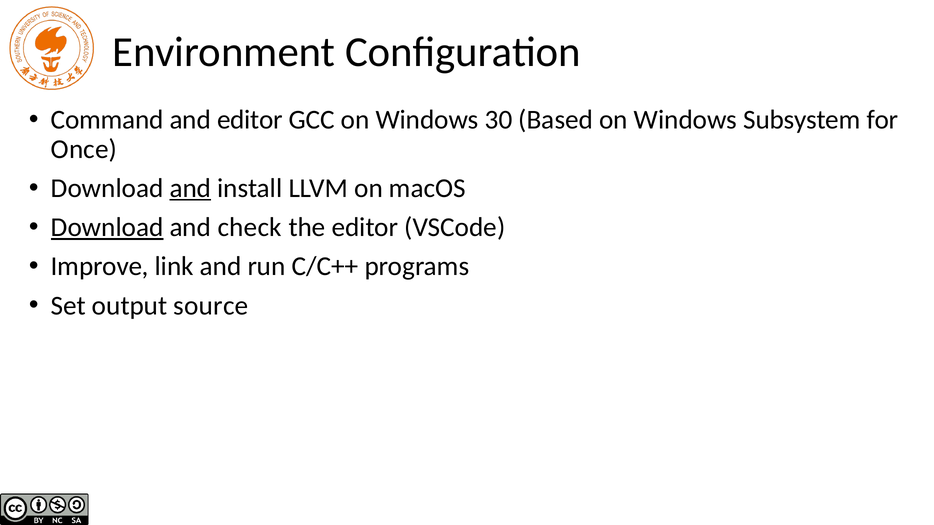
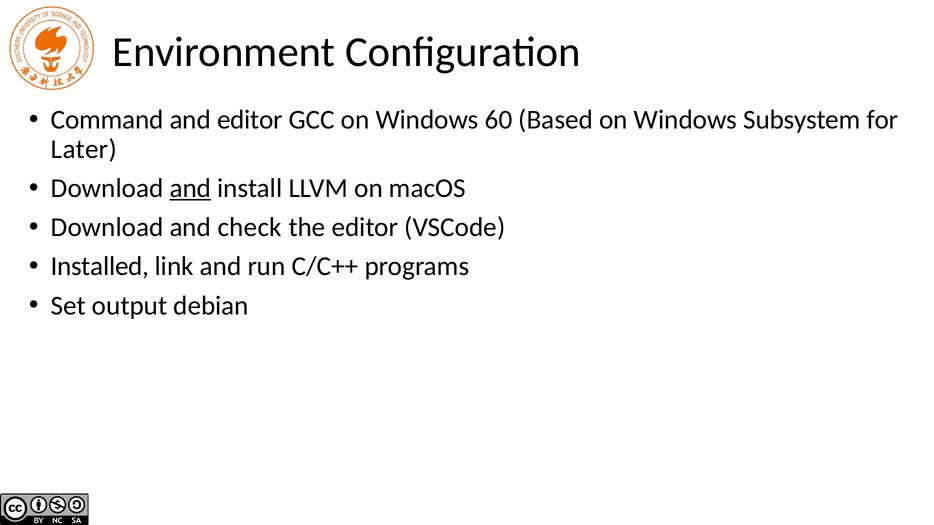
30: 30 -> 60 (499, 120)
Once: Once -> Later (84, 149)
Download underline: present -> none (107, 227)
Improve: Improve -> Installed (100, 267)
source: source -> debian (211, 306)
